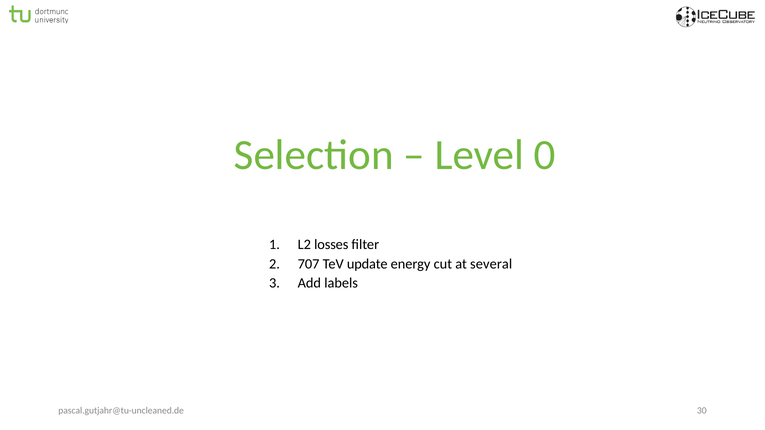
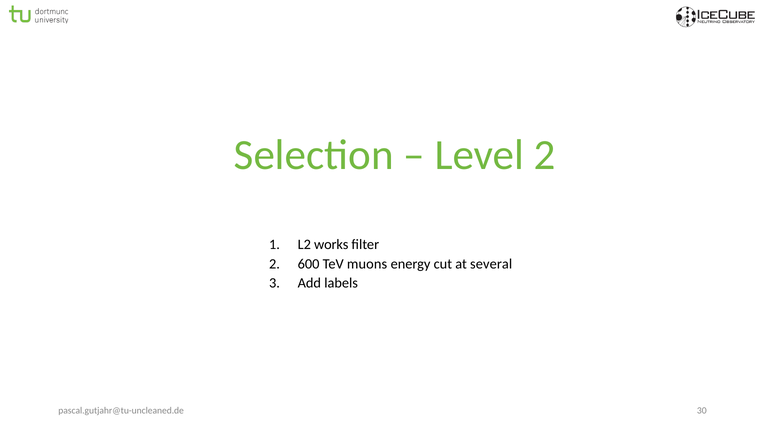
Level 0: 0 -> 2 (545, 155)
losses: losses -> works (331, 245)
707: 707 -> 600 (309, 264)
update: update -> muons (367, 264)
